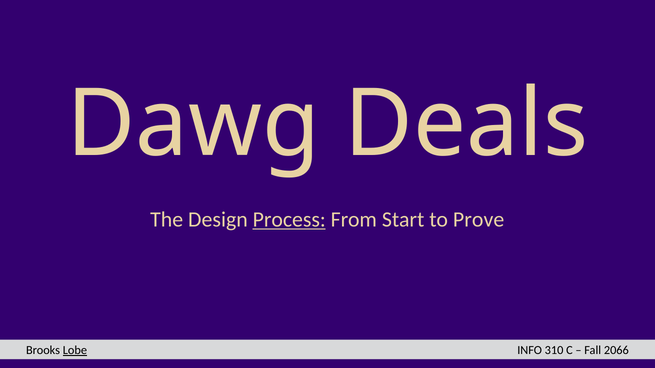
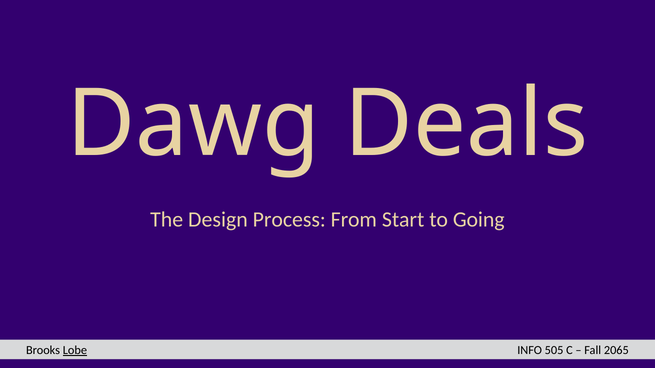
Process underline: present -> none (289, 220)
Prove: Prove -> Going (479, 220)
310: 310 -> 505 (554, 351)
2066: 2066 -> 2065 (616, 351)
